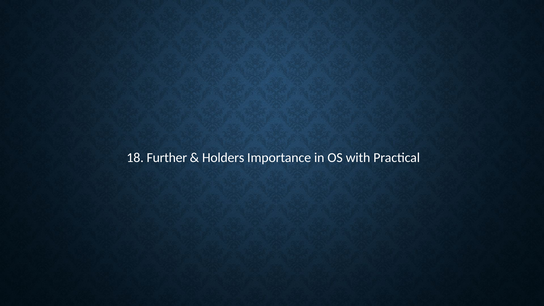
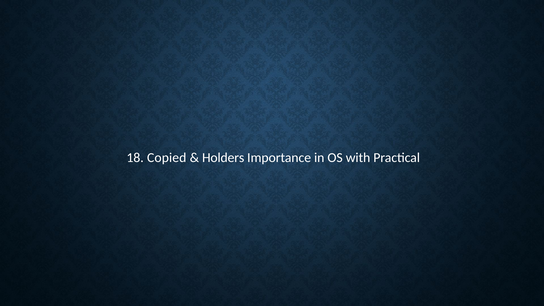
Further: Further -> Copied (167, 158)
